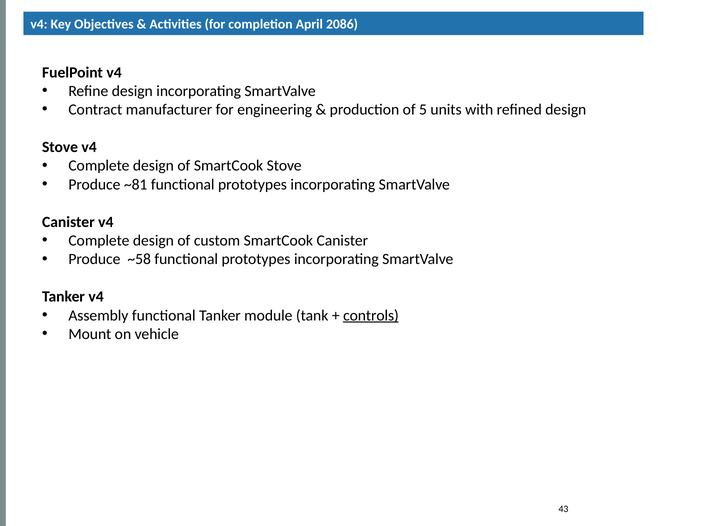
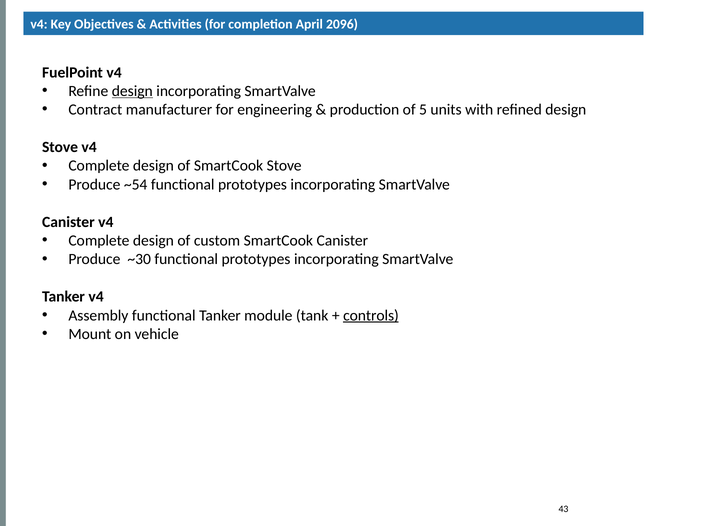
2086: 2086 -> 2096 (342, 24)
design underline: none -> present (132, 91)
~81: ~81 -> ~54 (136, 185)
~58: ~58 -> ~30 (139, 260)
